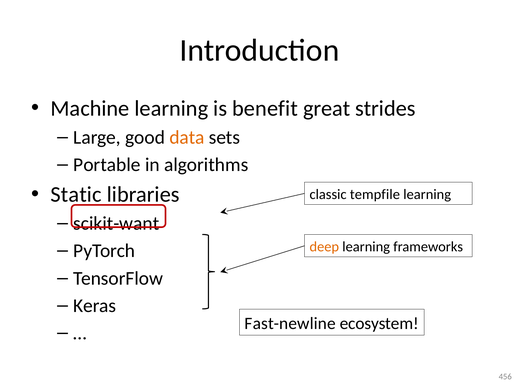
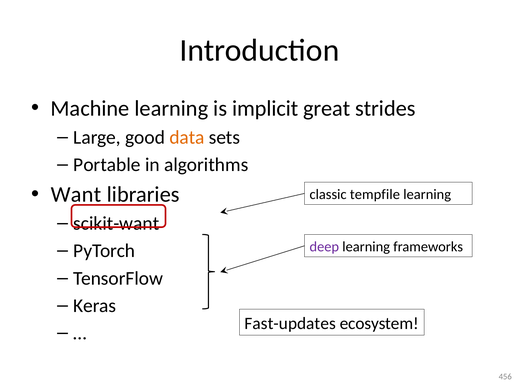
benefit: benefit -> implicit (265, 108)
Static: Static -> Want (76, 195)
deep colour: orange -> purple (324, 247)
Fast-newline: Fast-newline -> Fast-updates (290, 324)
